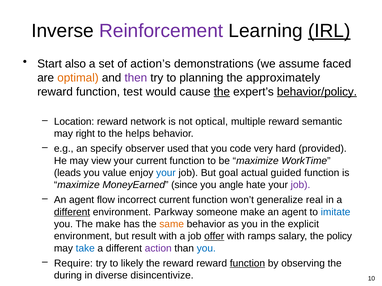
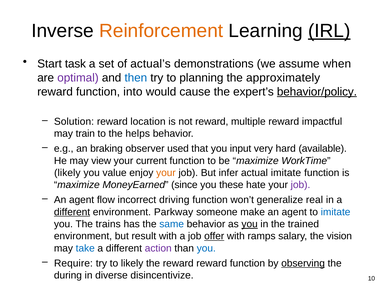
Reinforcement colour: purple -> orange (161, 31)
also: also -> task (75, 64)
action’s: action’s -> actual’s (151, 64)
faced: faced -> when (337, 64)
optimal colour: orange -> purple (78, 78)
then colour: purple -> blue (136, 78)
test: test -> into (133, 92)
the underline: present -> none (222, 92)
Location: Location -> Solution (74, 122)
network: network -> location (148, 122)
not optical: optical -> reward (212, 122)
semantic: semantic -> impactful (322, 122)
right: right -> train (85, 134)
specify: specify -> braking (106, 149)
code: code -> input (241, 149)
provided: provided -> available (323, 149)
leads: leads -> likely (67, 173)
your colour: blue -> orange (166, 173)
goal: goal -> infer (228, 173)
actual guided: guided -> imitate (286, 173)
angle: angle -> these (231, 185)
incorrect current: current -> driving (174, 200)
The make: make -> trains (108, 224)
same colour: orange -> blue (172, 224)
you underline: none -> present (250, 224)
explicit: explicit -> trained (303, 224)
policy: policy -> vision (339, 237)
function underline: present -> none (247, 264)
observing underline: none -> present (303, 264)
